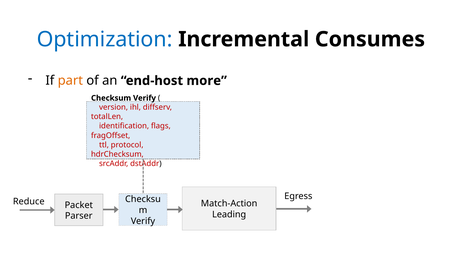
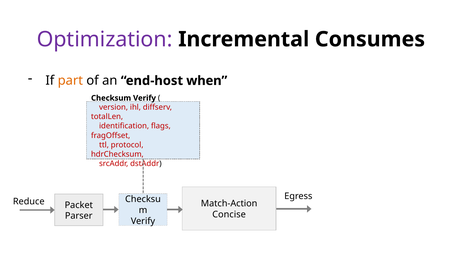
Optimization colour: blue -> purple (105, 39)
more: more -> when (207, 81)
Leading: Leading -> Concise (229, 214)
